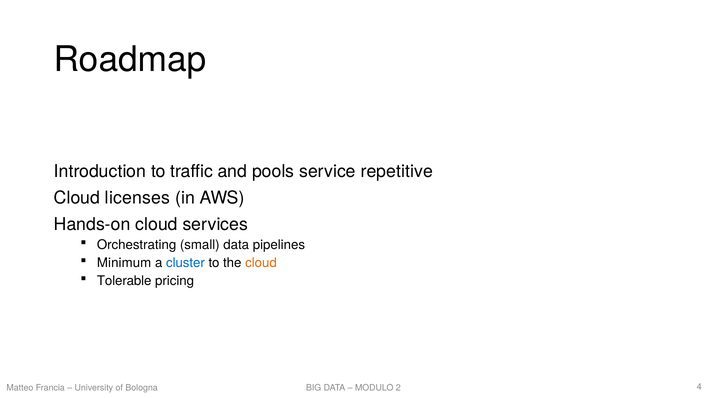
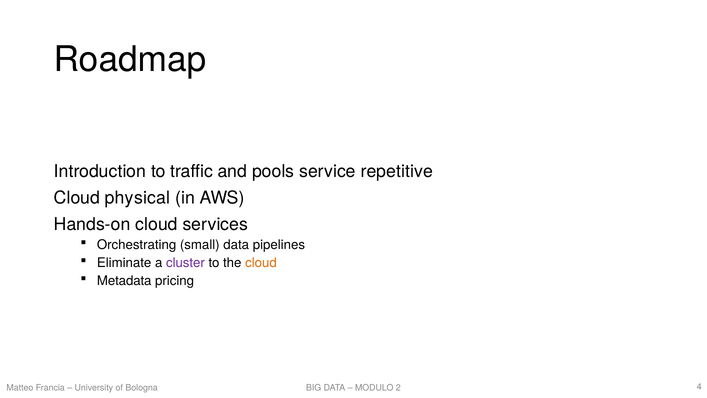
licenses: licenses -> physical (138, 198)
Minimum: Minimum -> Eliminate (124, 263)
cluster colour: blue -> purple (185, 263)
Tolerable: Tolerable -> Metadata (124, 281)
